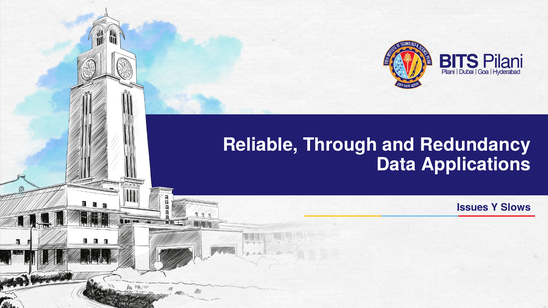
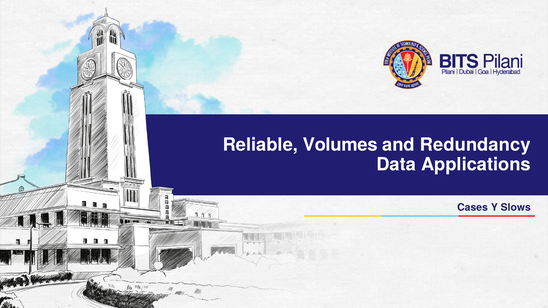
Through: Through -> Volumes (340, 145)
Issues: Issues -> Cases (473, 208)
